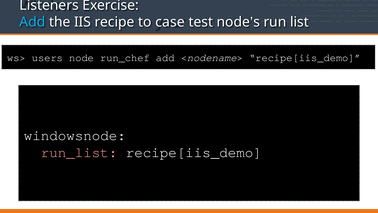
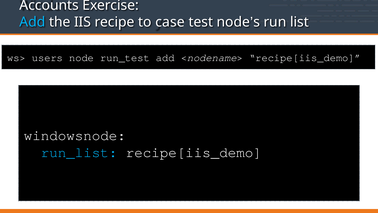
Listeners: Listeners -> Accounts (49, 5)
run_chef: run_chef -> run_test (125, 58)
run_list colour: pink -> light blue (79, 152)
